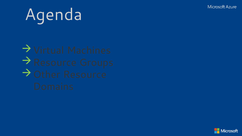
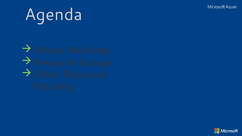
Domains: Domains -> Patching (53, 87)
